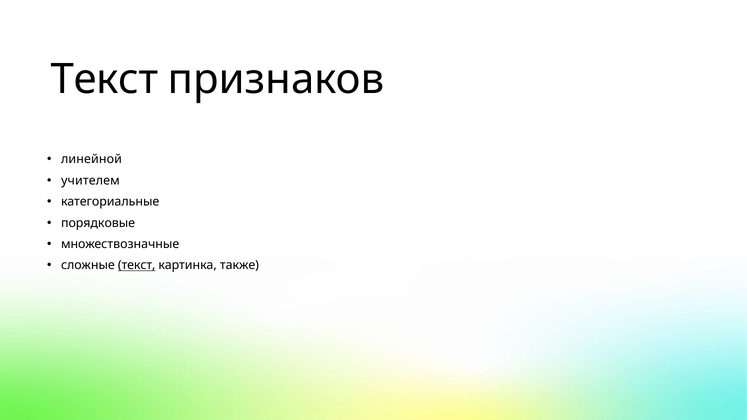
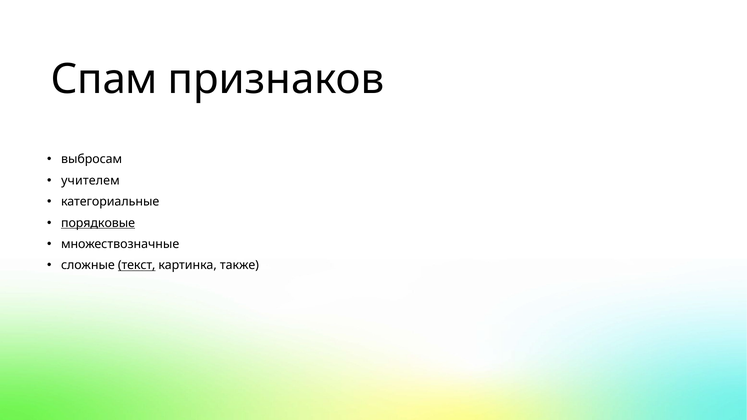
Текст: Текст -> Спам (104, 79)
линейной: линейной -> выбросам (92, 159)
порядковые underline: none -> present (98, 223)
